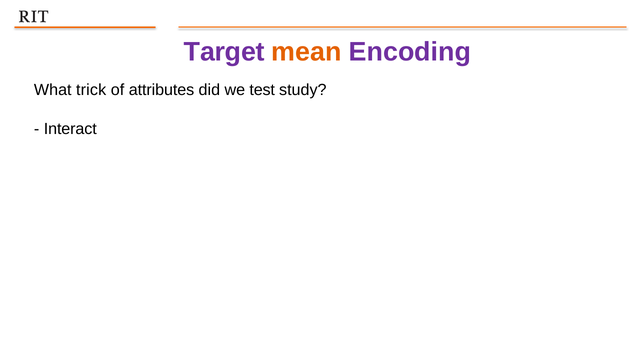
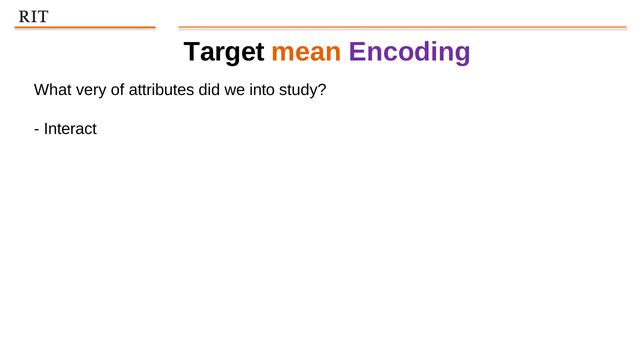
Target colour: purple -> black (224, 52)
trick: trick -> very (91, 90)
test: test -> into (262, 90)
